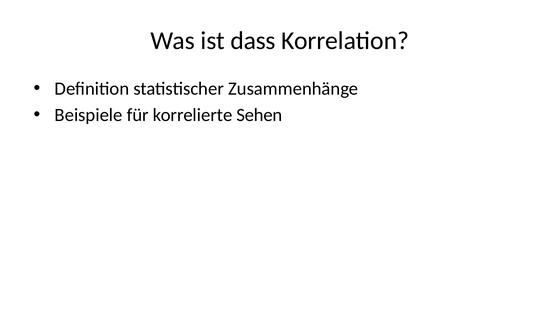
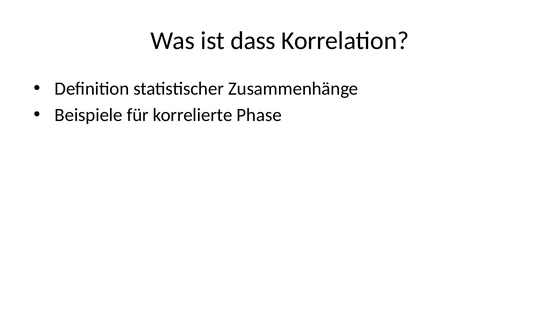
Sehen: Sehen -> Phase (259, 115)
